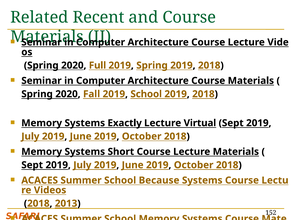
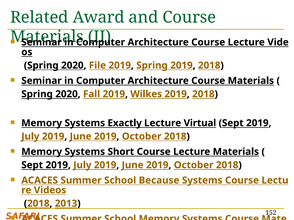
Recent: Recent -> Award (99, 17)
Full: Full -> File (97, 66)
2019 School: School -> Wilkes (146, 94)
